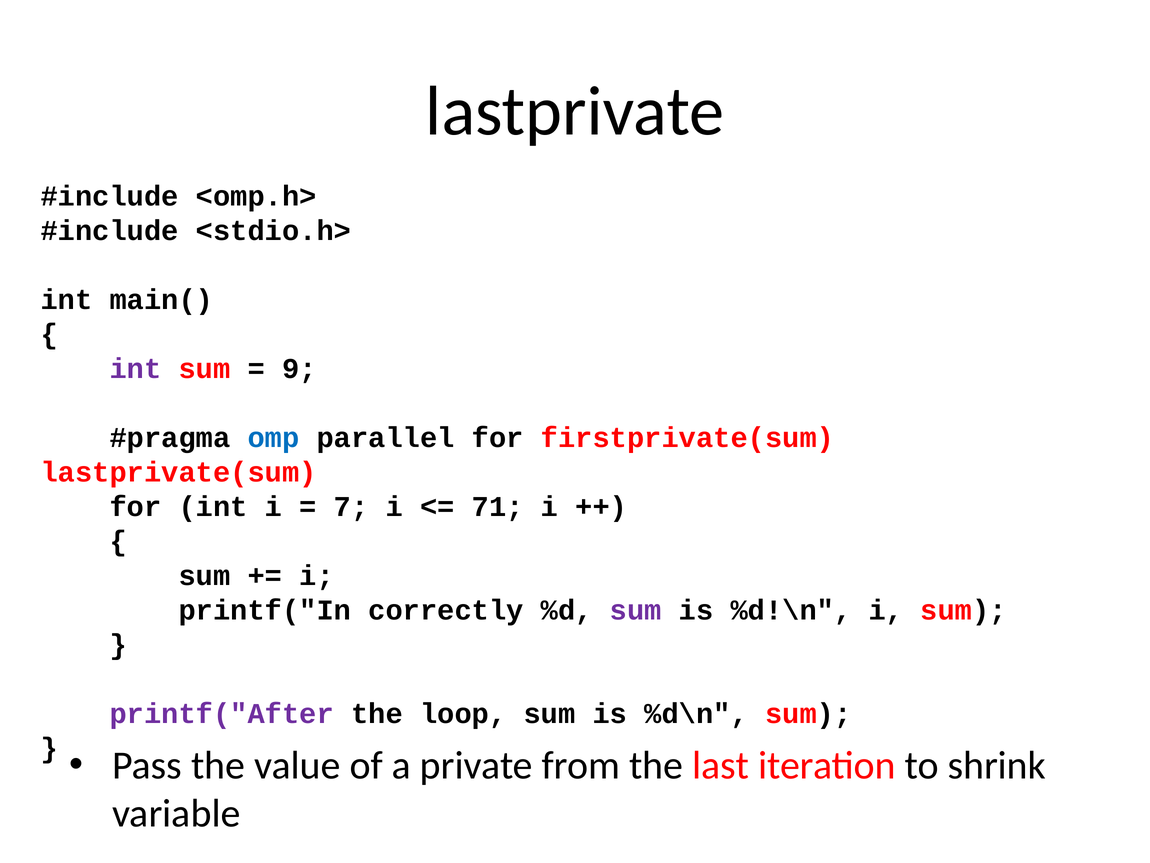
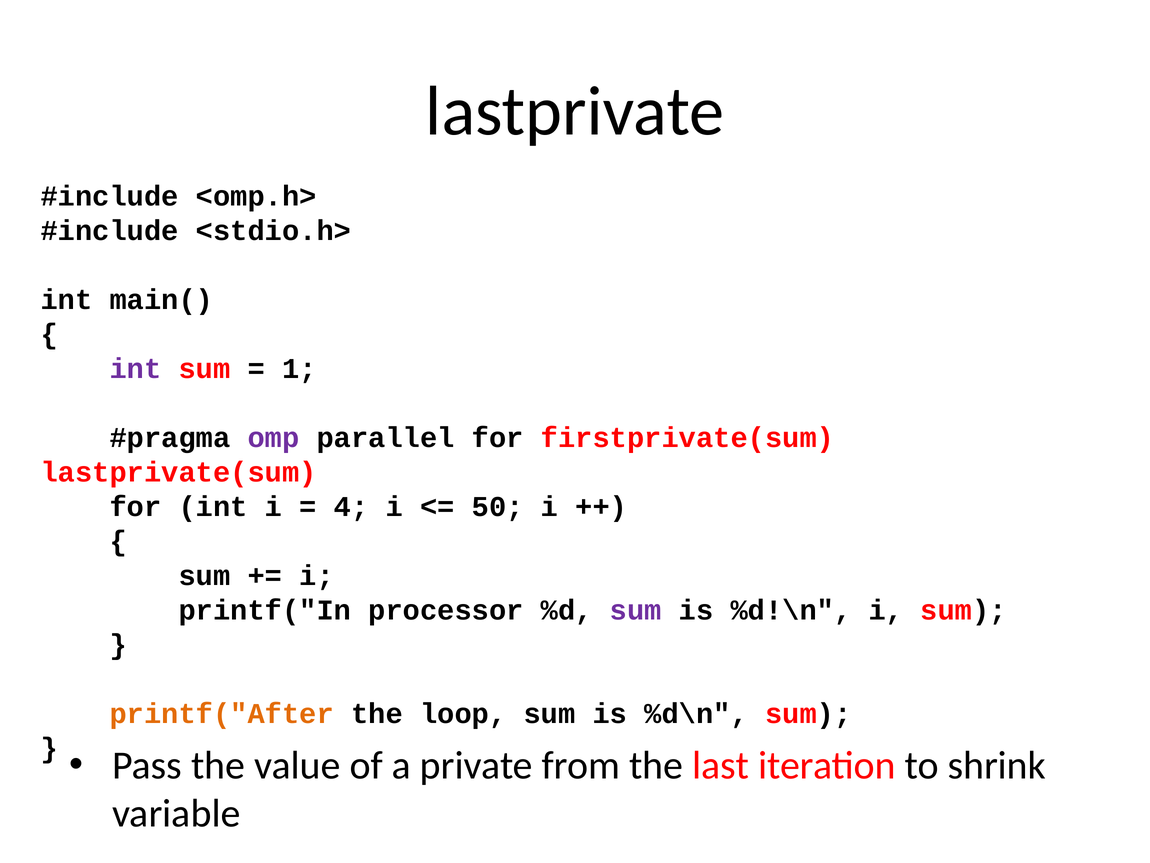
9: 9 -> 1 (299, 368)
omp colour: blue -> purple (273, 437)
7: 7 -> 4 (351, 506)
71: 71 -> 50 (498, 506)
correctly: correctly -> processor (446, 610)
printf("After colour: purple -> orange (222, 713)
